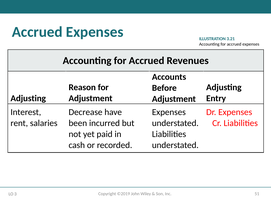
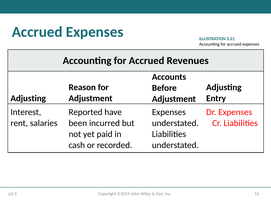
Decrease: Decrease -> Reported (86, 112)
